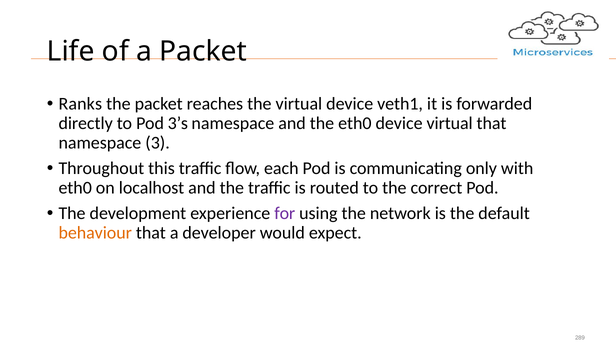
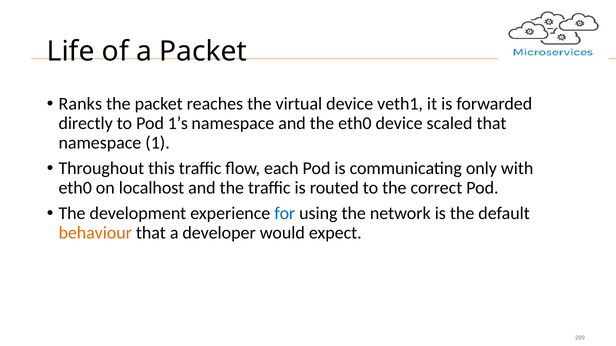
3’s: 3’s -> 1’s (178, 123)
device virtual: virtual -> scaled (450, 123)
3: 3 -> 1 (158, 143)
for colour: purple -> blue (285, 214)
